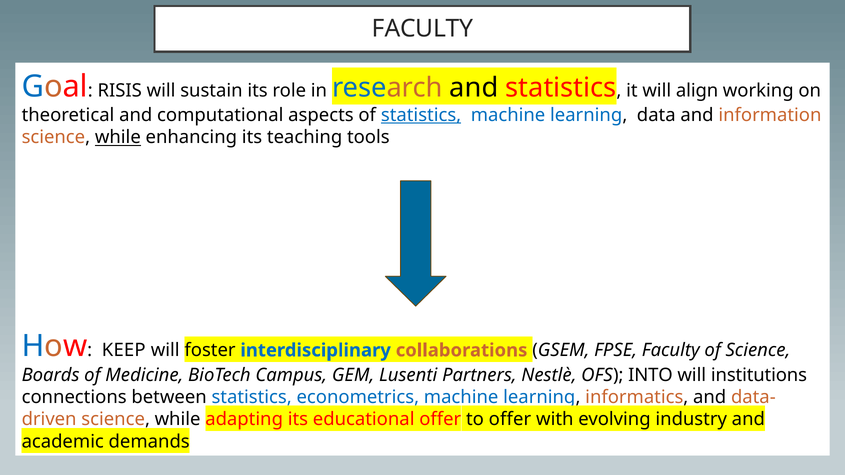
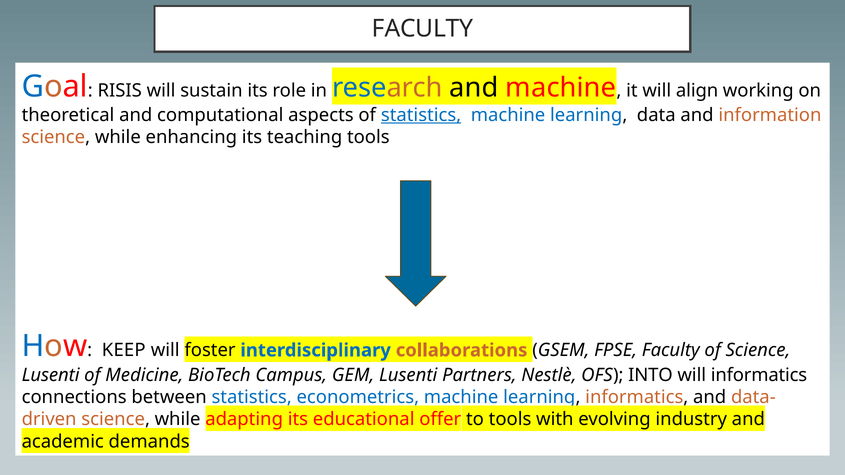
and statistics: statistics -> machine (561, 88)
while underline: present -> none (118, 137)
Boards: Boards -> Lusenti (51, 375)
will institutions: institutions -> informatics (759, 375)
to offer: offer -> tools (510, 420)
